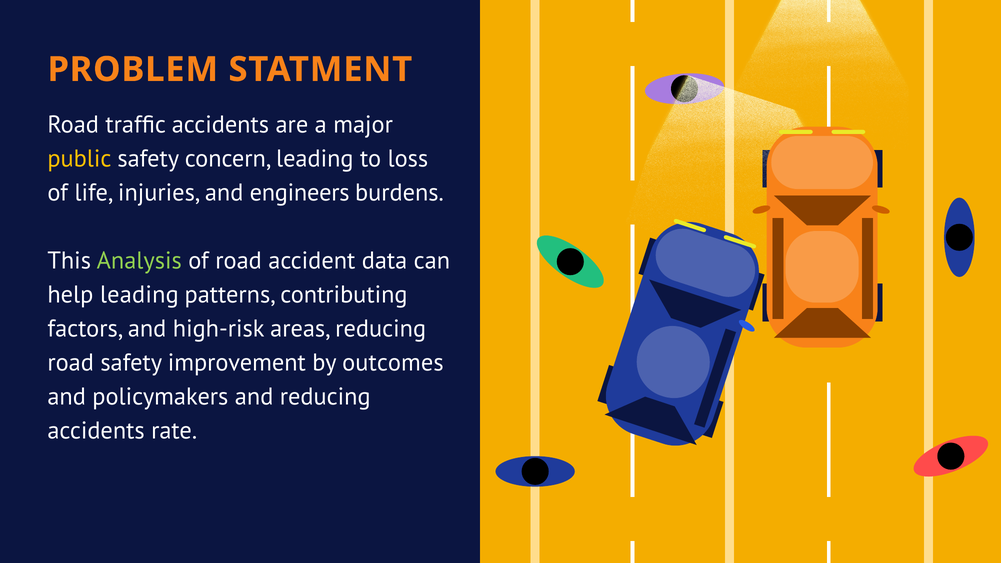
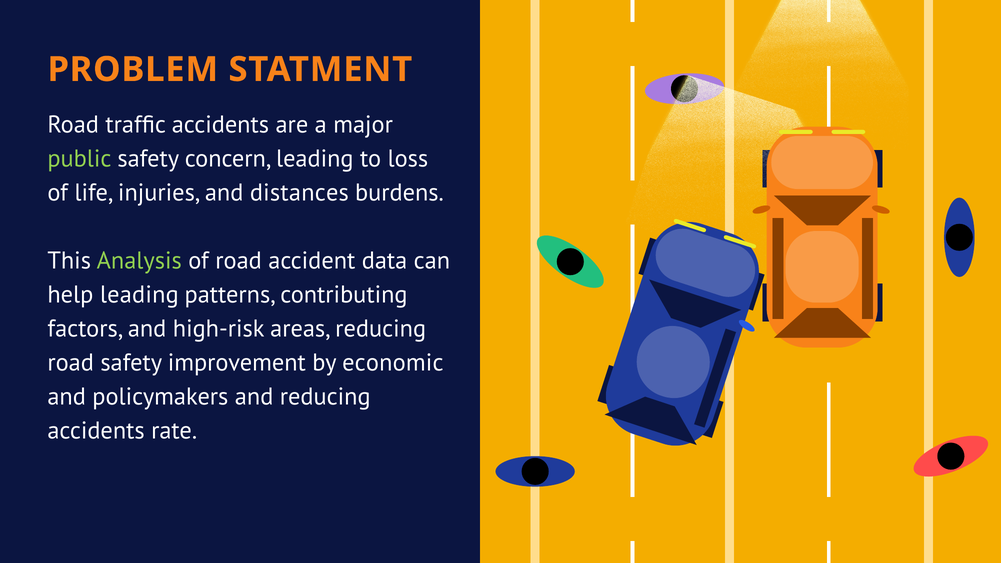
public colour: yellow -> light green (79, 159)
engineers: engineers -> distances (299, 193)
outcomes: outcomes -> economic (393, 363)
